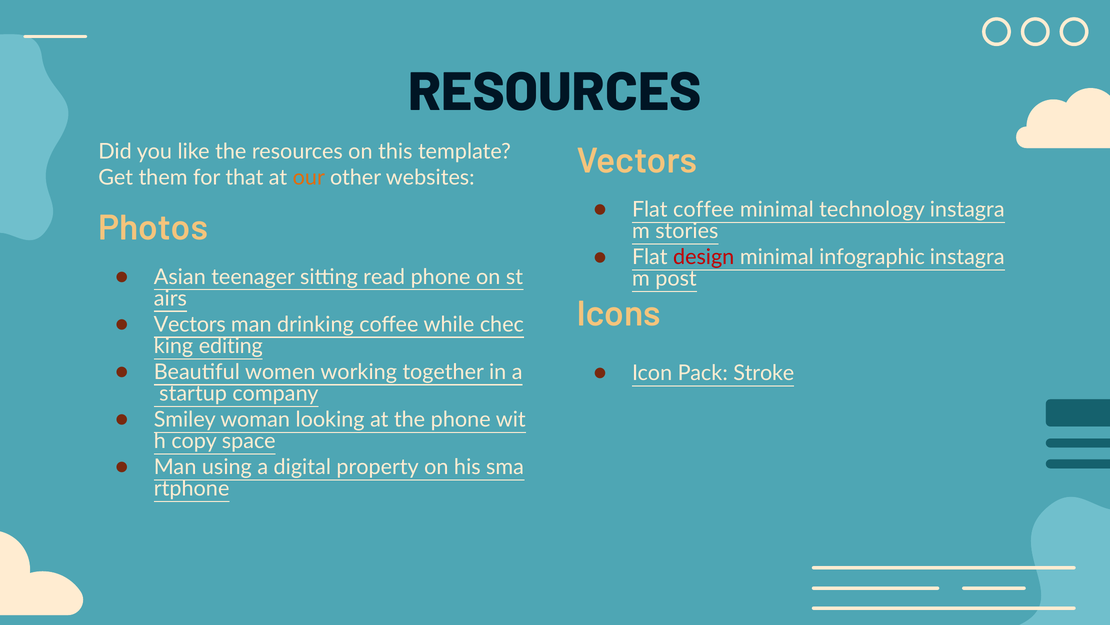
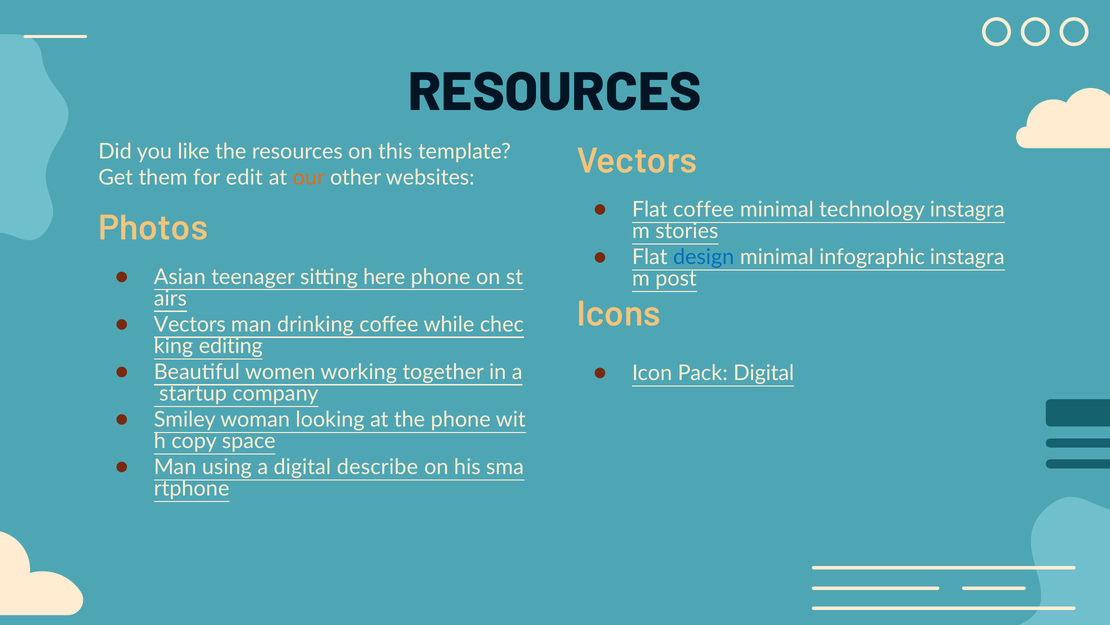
that: that -> edit (244, 177)
design colour: red -> blue (704, 257)
read: read -> here (384, 277)
Pack Stroke: Stroke -> Digital (764, 373)
property: property -> describe (377, 467)
